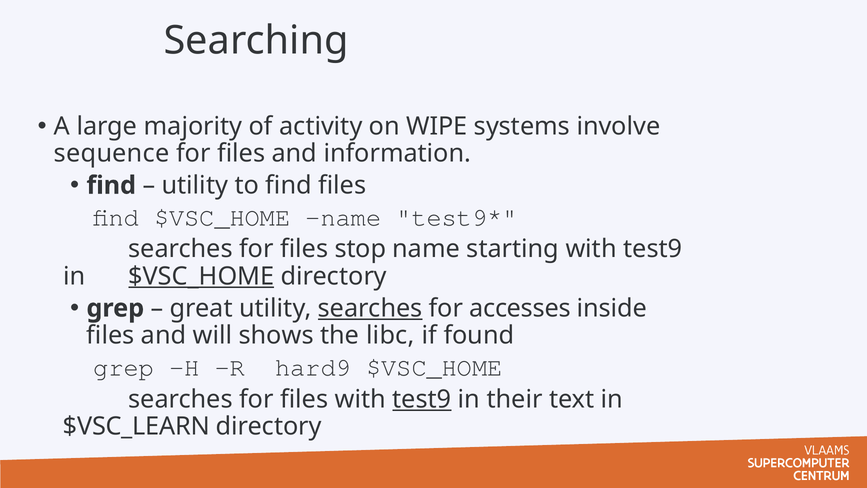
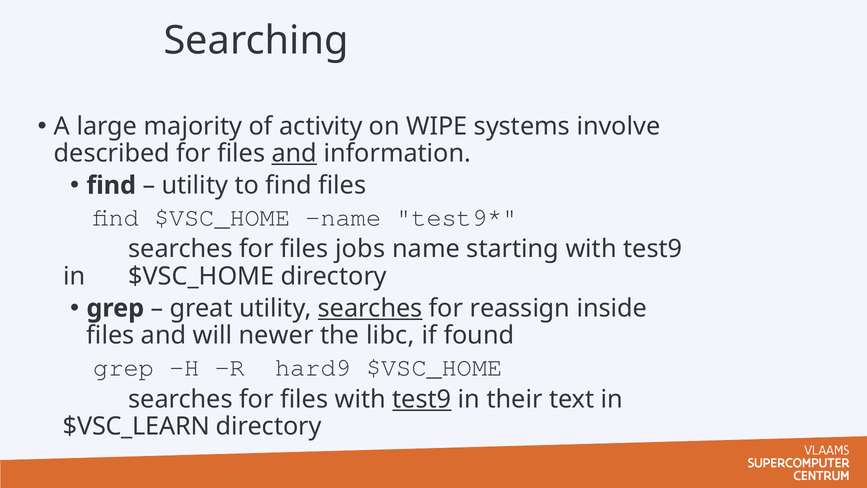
sequence: sequence -> described (112, 153)
and underline: none -> present (294, 153)
stop: stop -> jobs (360, 249)
$VSC_HOME underline: present -> none (201, 276)
accesses: accesses -> reassign (520, 308)
shows: shows -> newer (276, 335)
